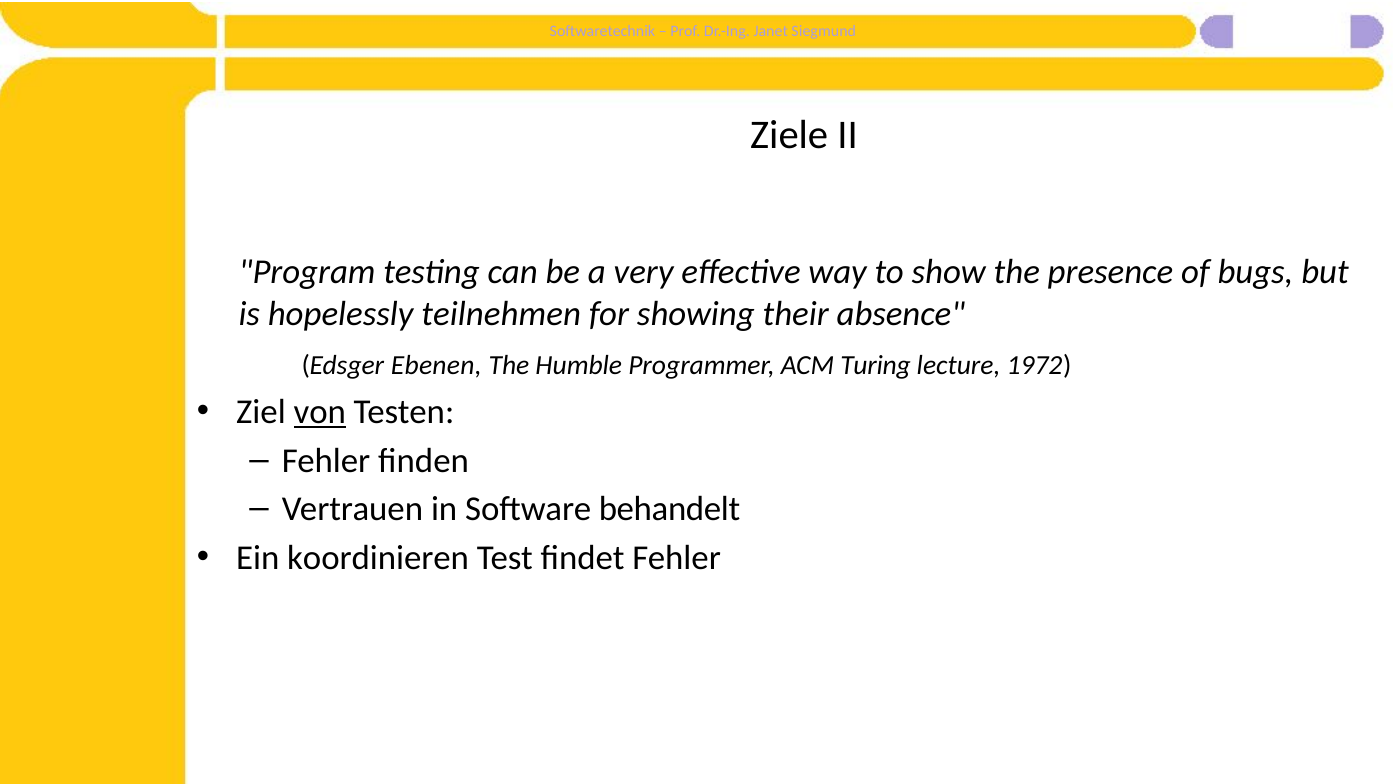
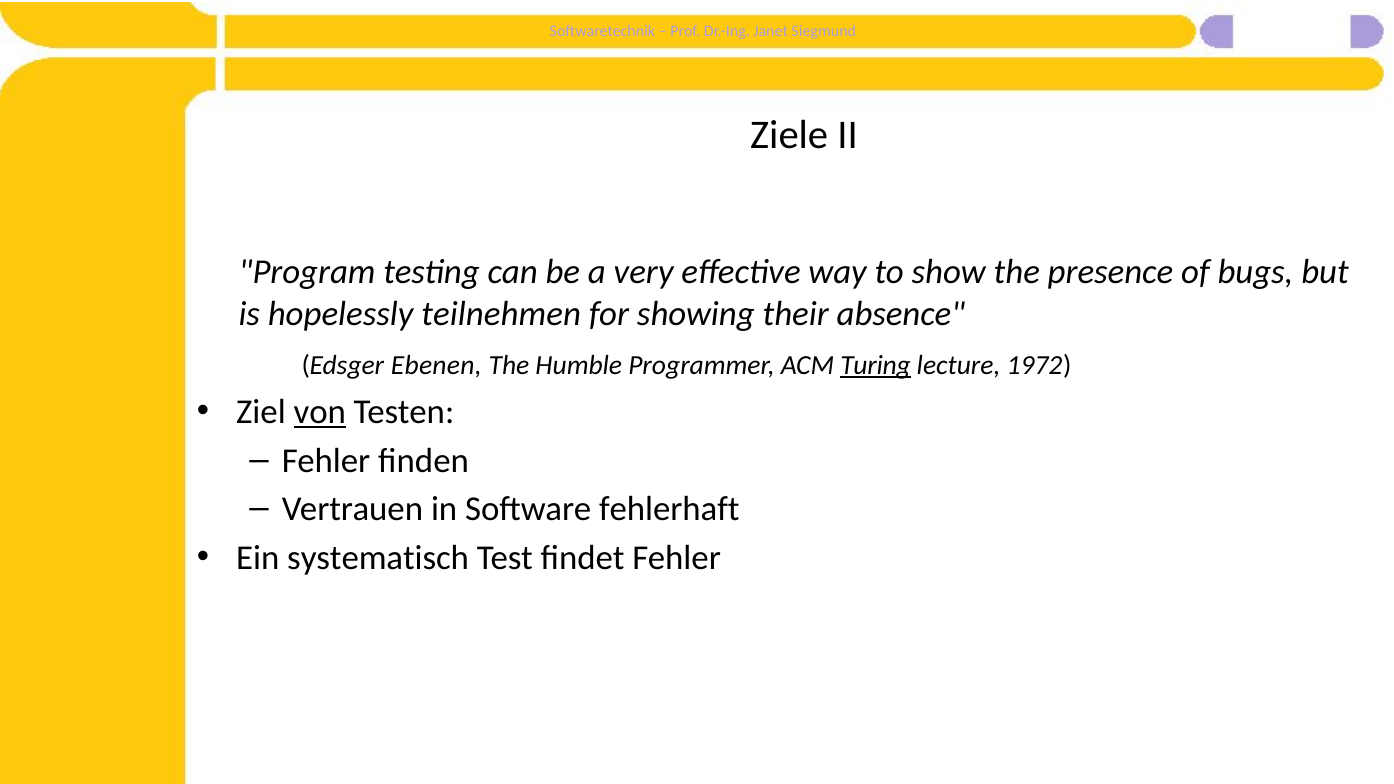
Turing underline: none -> present (876, 365)
behandelt: behandelt -> fehlerhaft (669, 509)
koordinieren: koordinieren -> systematisch (378, 558)
